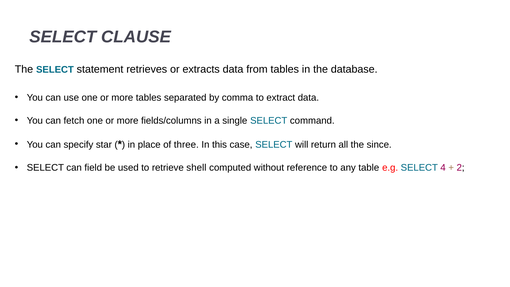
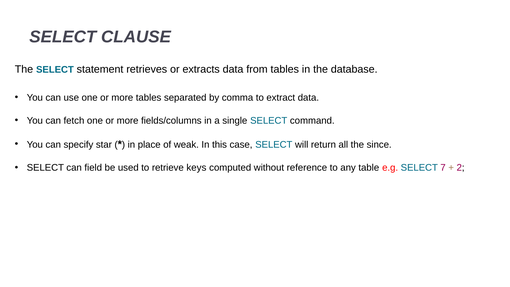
three: three -> weak (186, 145)
shell: shell -> keys (196, 168)
4: 4 -> 7 (443, 168)
